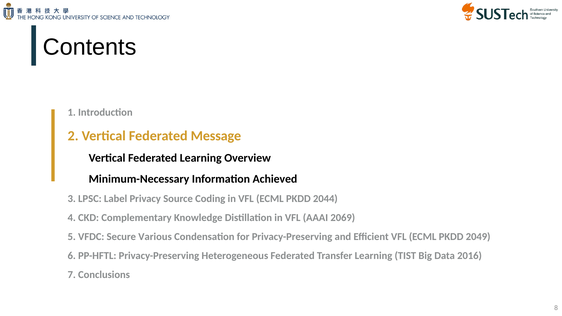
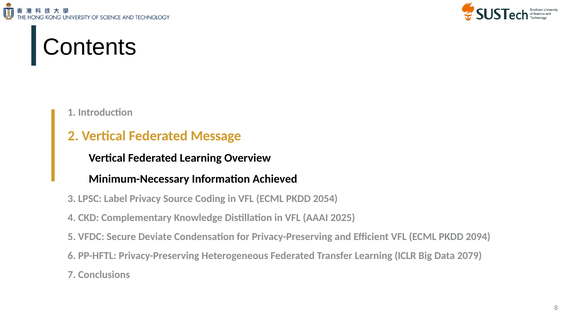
2044: 2044 -> 2054 (325, 199)
2069: 2069 -> 2025 (343, 218)
Various: Various -> Deviate (155, 237)
2049: 2049 -> 2094 (478, 237)
TIST: TIST -> ICLR (405, 256)
2016: 2016 -> 2079 (470, 256)
